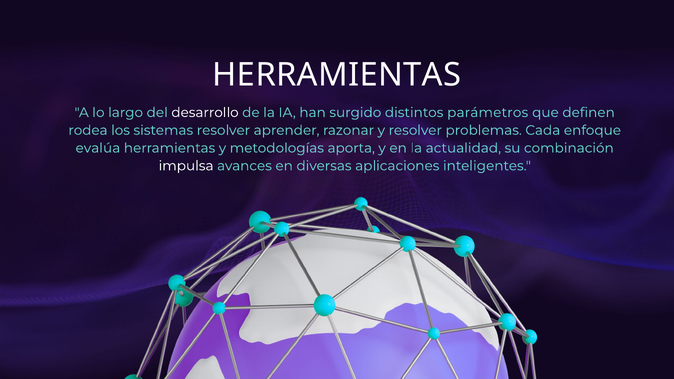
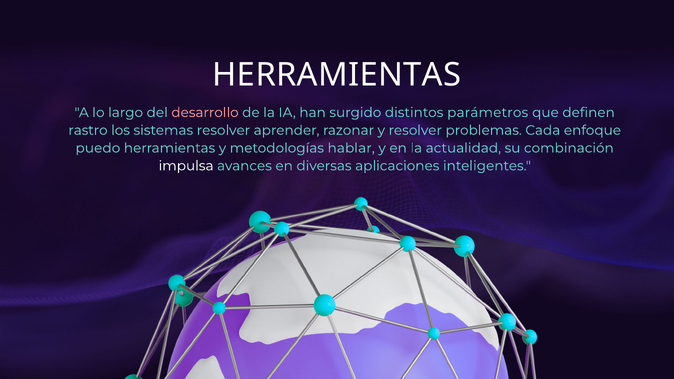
desarrollo colour: white -> pink (205, 113)
rodea: rodea -> rastro (88, 130)
evalúa: evalúa -> puedo (98, 148)
aporta: aporta -> hablar (351, 148)
